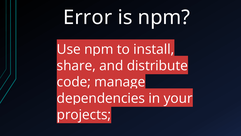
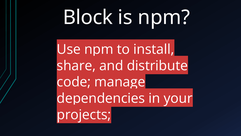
Error: Error -> Block (88, 17)
